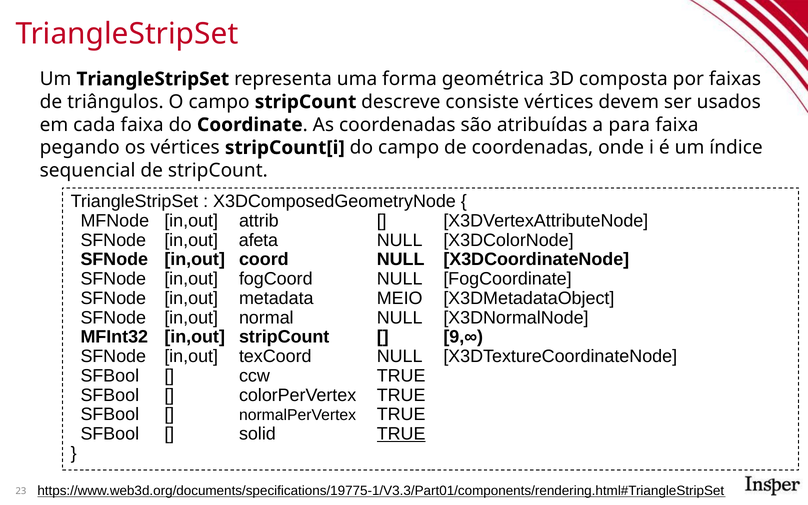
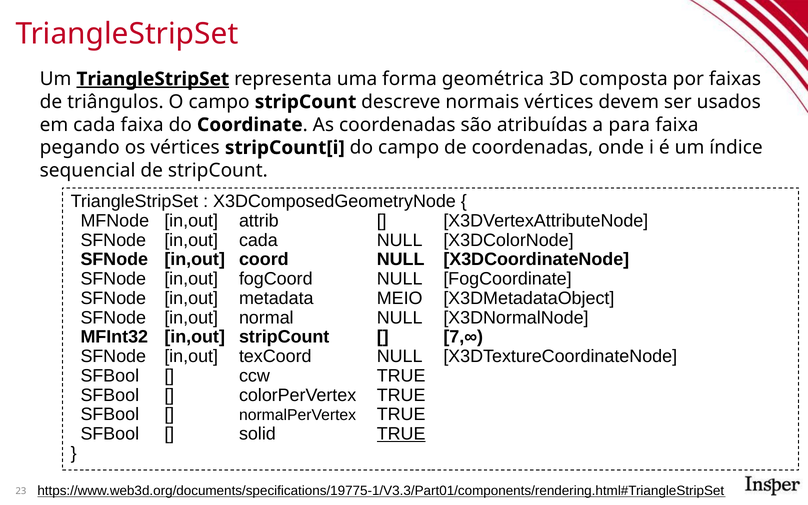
TriangleStripSet underline: none -> present (153, 79)
consiste: consiste -> normais (482, 102)
in,out afeta: afeta -> cada (258, 240)
9,∞: 9,∞ -> 7,∞ (463, 337)
